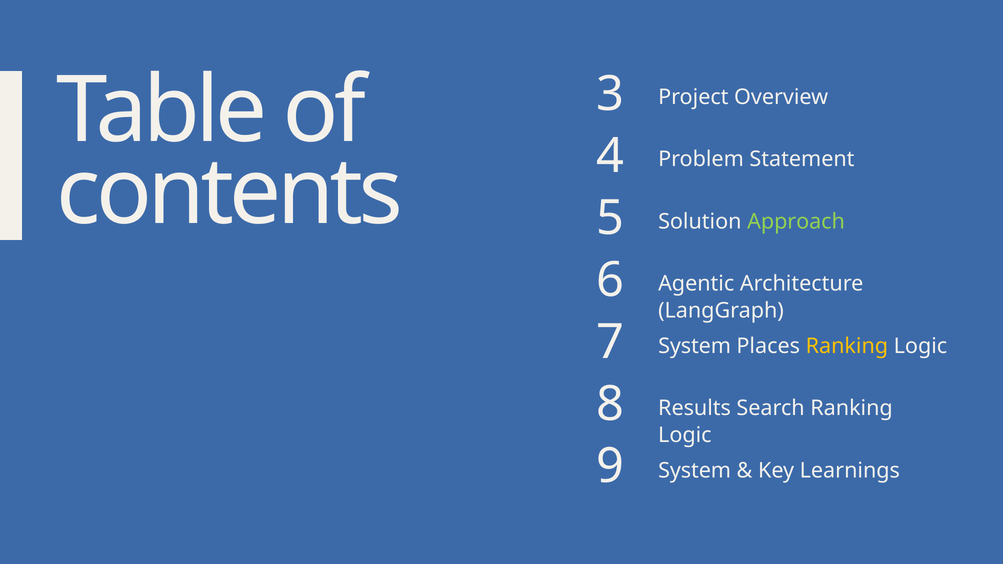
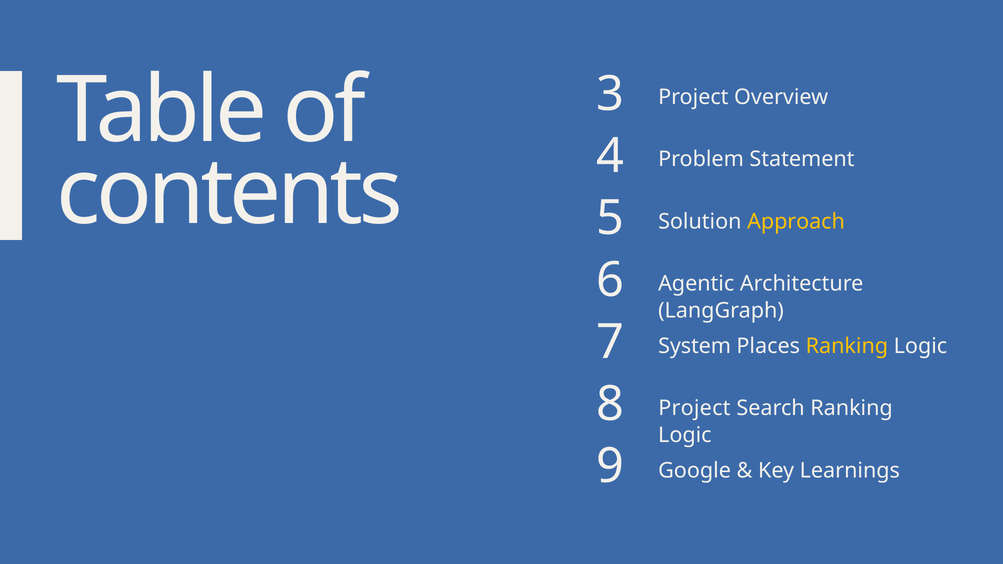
Approach colour: light green -> yellow (796, 222)
Results: Results -> Project (694, 408)
System: System -> Google (695, 471)
